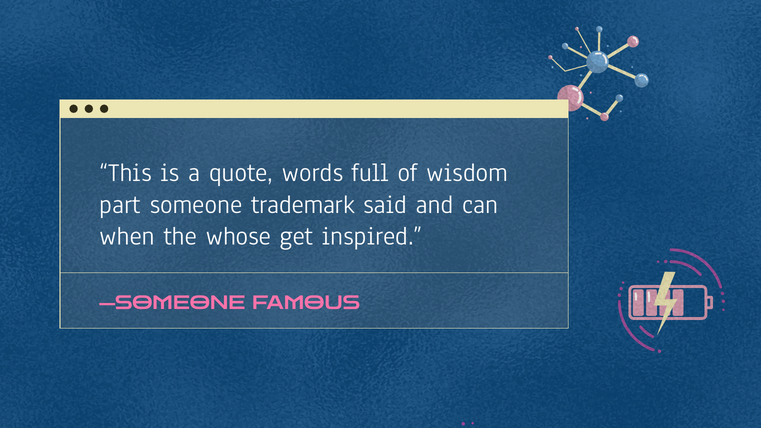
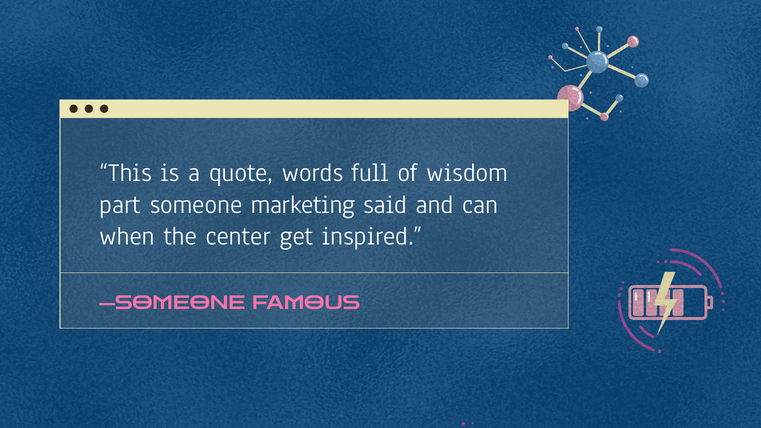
trademark: trademark -> marketing (303, 204)
whose: whose -> center (238, 236)
